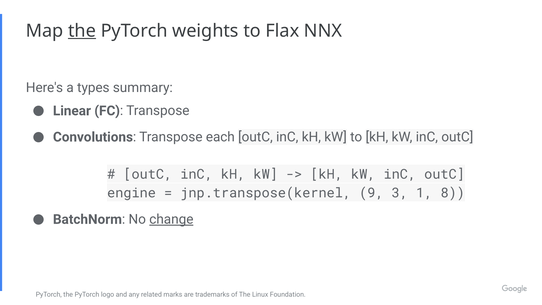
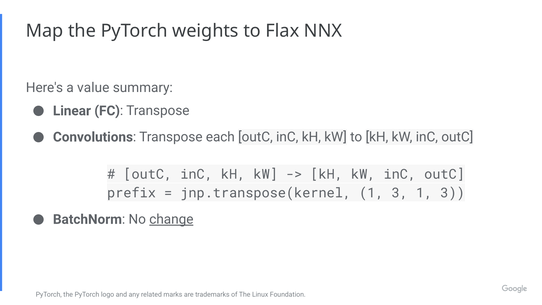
the underline: present -> none (82, 31)
types: types -> value (93, 88)
engine: engine -> prefix (132, 193)
jnp.transpose(kernel 9: 9 -> 1 (371, 193)
3 1 8: 8 -> 3 (453, 193)
